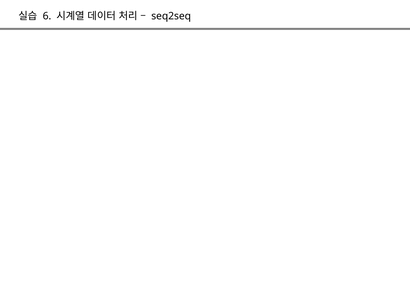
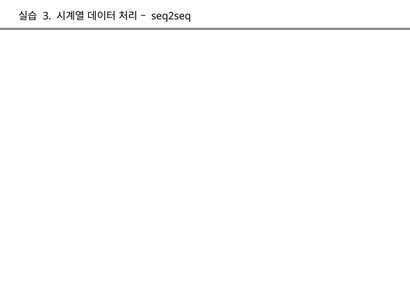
6: 6 -> 3 (47, 16)
